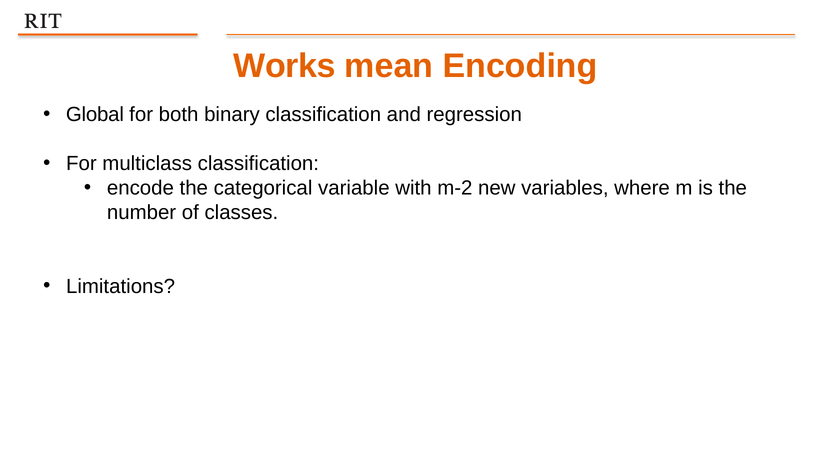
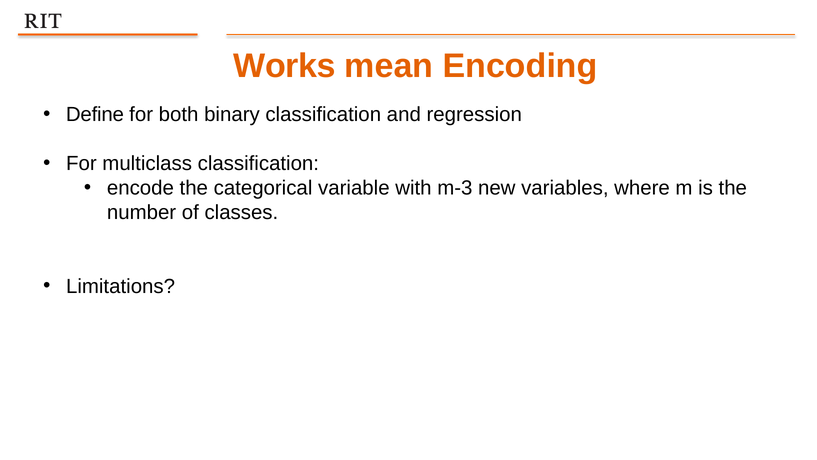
Global: Global -> Define (95, 114)
m-2: m-2 -> m-3 (455, 188)
